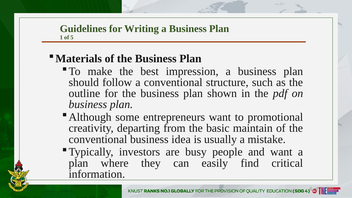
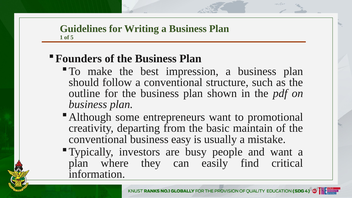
Materials: Materials -> Founders (79, 59)
idea: idea -> easy (181, 139)
